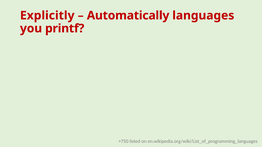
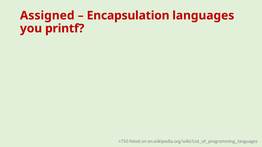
Explicitly: Explicitly -> Assigned (47, 16)
Automatically: Automatically -> Encapsulation (128, 16)
